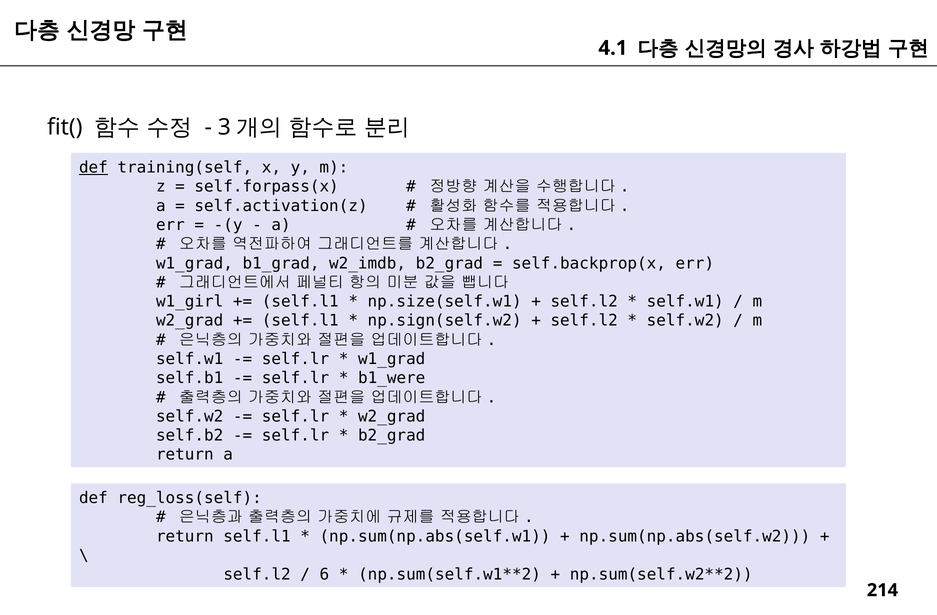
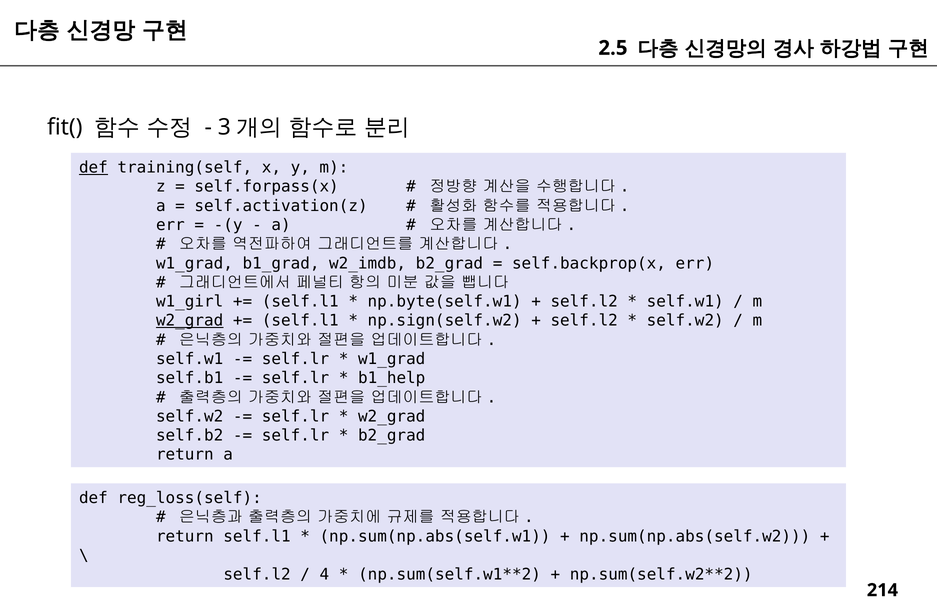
4.1: 4.1 -> 2.5 (613, 48)
np.size(self.w1: np.size(self.w1 -> np.byte(self.w1 (445, 302)
w2_grad underline: none -> present (190, 321)
b1_were: b1_were -> b1_help (392, 378)
6: 6 -> 4 (324, 575)
